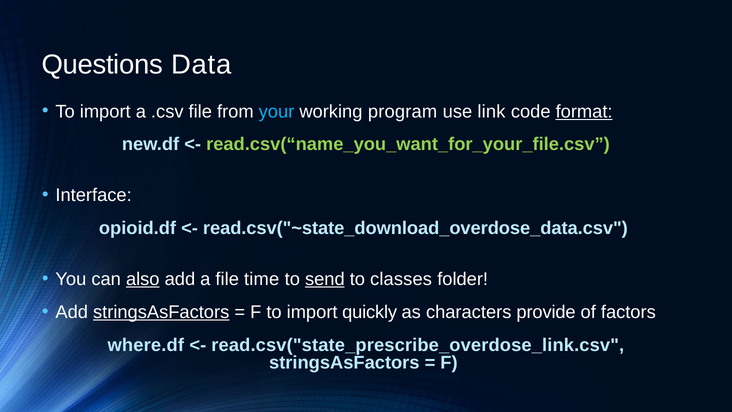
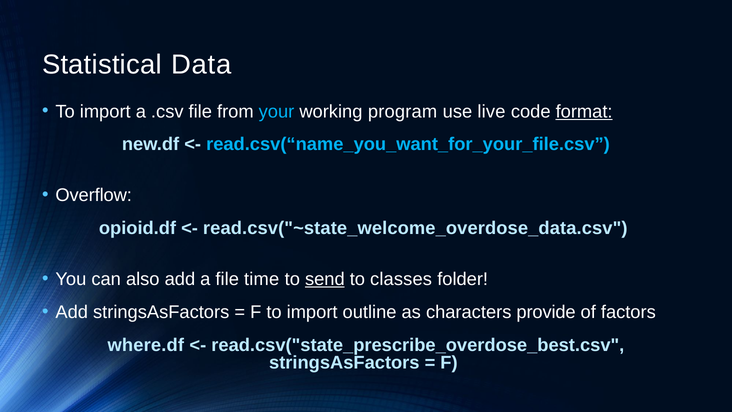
Questions: Questions -> Statistical (102, 65)
link: link -> live (491, 111)
read.csv(“name_you_want_for_your_file.csv colour: light green -> light blue (408, 144)
Interface: Interface -> Overflow (94, 195)
read.csv("~state_download_overdose_data.csv: read.csv("~state_download_overdose_data.csv -> read.csv("~state_welcome_overdose_data.csv (415, 228)
also underline: present -> none (143, 279)
stringsAsFactors underline: present -> none (161, 312)
quickly: quickly -> outline (370, 312)
read.csv("state_prescribe_overdose_link.csv: read.csv("state_prescribe_overdose_link.csv -> read.csv("state_prescribe_overdose_best.csv (418, 345)
